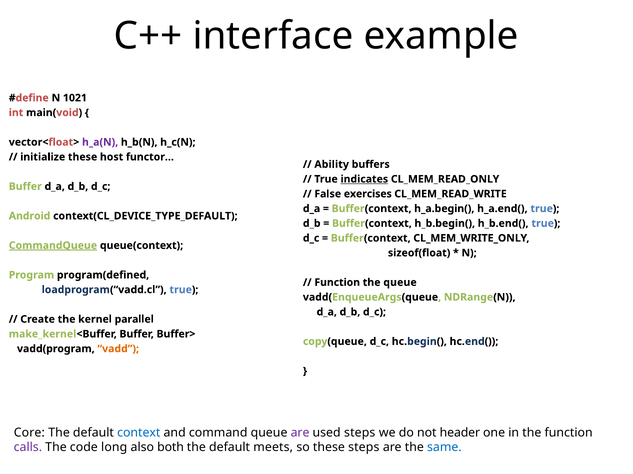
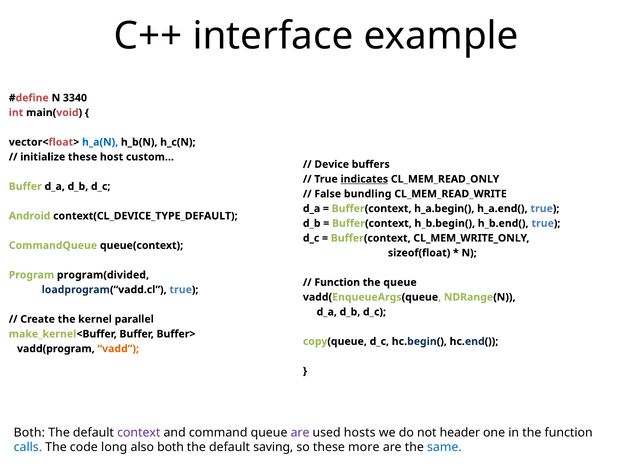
1021: 1021 -> 3340 (75, 98)
h_a(N colour: purple -> blue (100, 142)
functor…: functor… -> custom… (150, 157)
Ability: Ability -> Device (332, 165)
exercises: exercises -> bundling (368, 194)
CommandQueue underline: present -> none (53, 246)
program(defined: program(defined -> program(divided (103, 275)
Core: Core -> Both (29, 433)
context colour: blue -> purple (139, 433)
used steps: steps -> hosts (360, 433)
calls colour: purple -> blue (28, 448)
meets: meets -> saving (273, 448)
these steps: steps -> more (364, 448)
